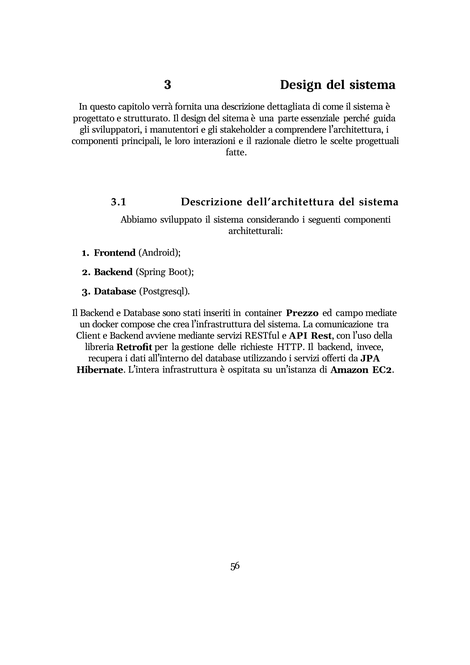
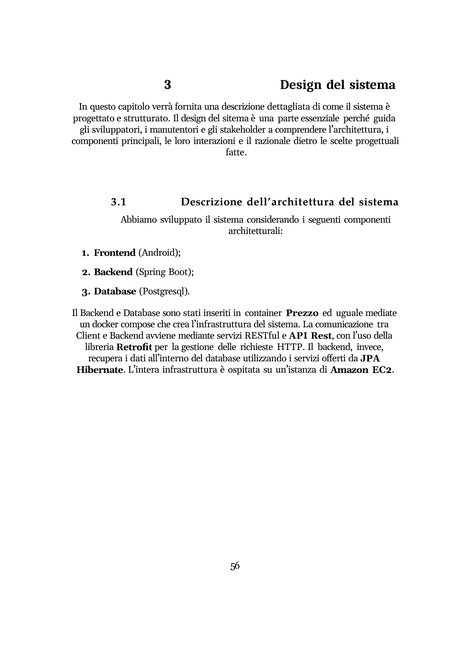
campo: campo -> uguale (350, 313)
